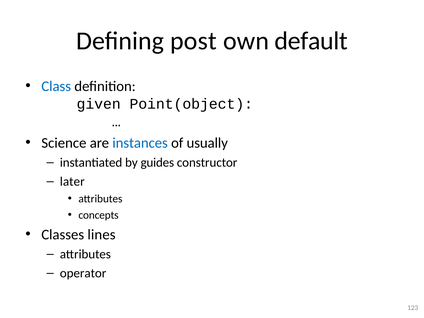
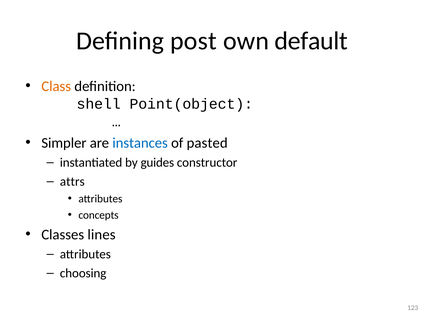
Class colour: blue -> orange (56, 86)
given: given -> shell (99, 104)
Science: Science -> Simpler (64, 143)
usually: usually -> pasted (207, 143)
later: later -> attrs (72, 182)
operator: operator -> choosing (83, 273)
